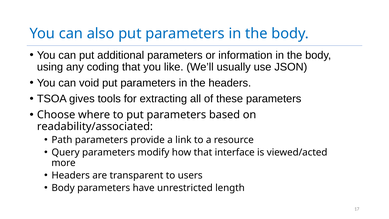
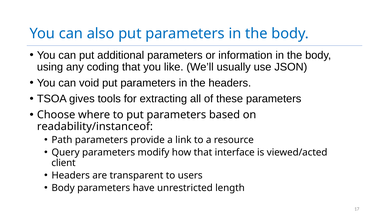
readability/associated: readability/associated -> readability/instanceof (95, 126)
more: more -> client (64, 163)
